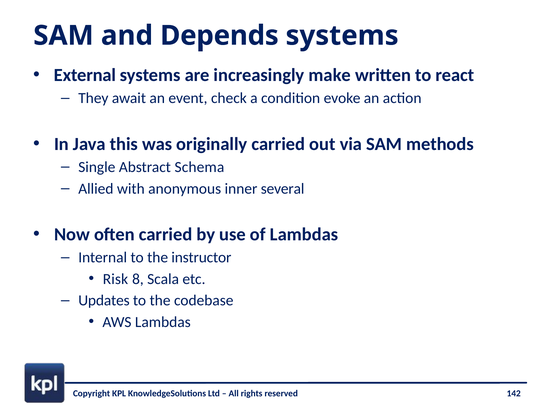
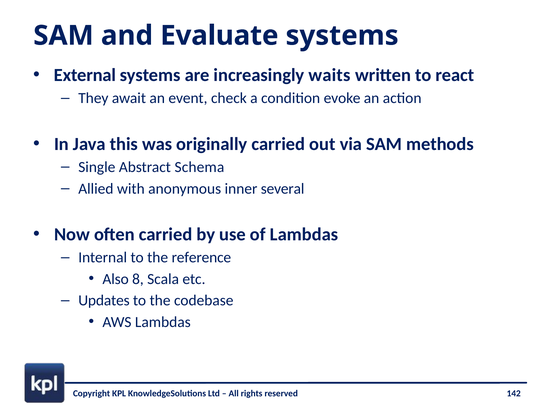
Depends: Depends -> Evaluate (219, 36)
make: make -> waits (330, 75)
instructor: instructor -> reference (201, 258)
Risk: Risk -> Also (116, 279)
